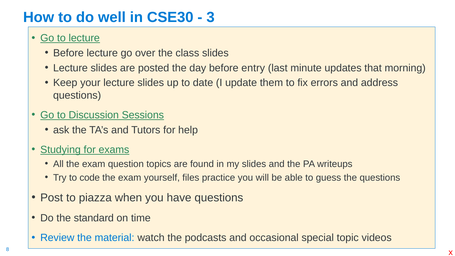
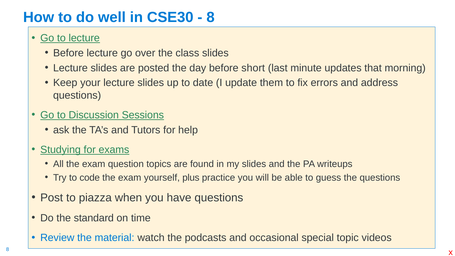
3: 3 -> 8 (211, 17)
entry: entry -> short (253, 68)
files: files -> plus (191, 178)
